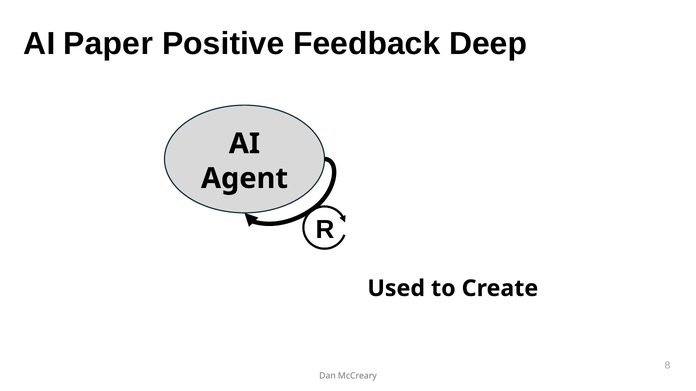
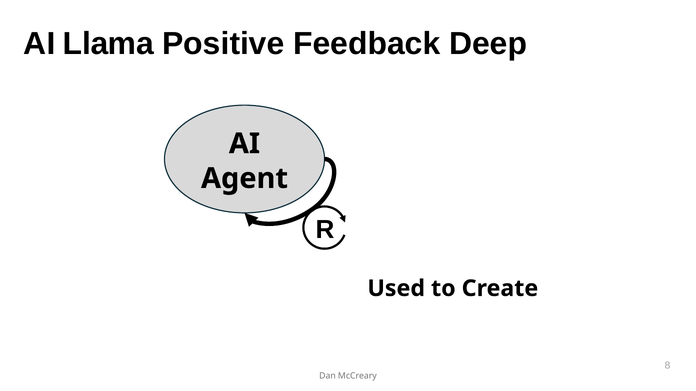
Paper: Paper -> Llama (108, 44)
